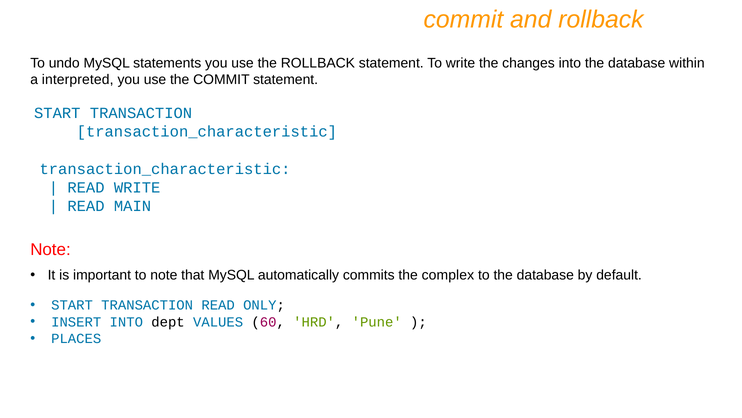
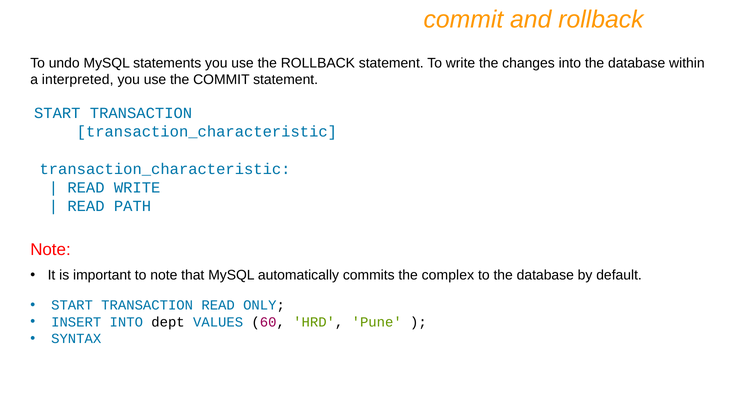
MAIN: MAIN -> PATH (132, 206)
PLACES: PLACES -> SYNTAX (76, 338)
